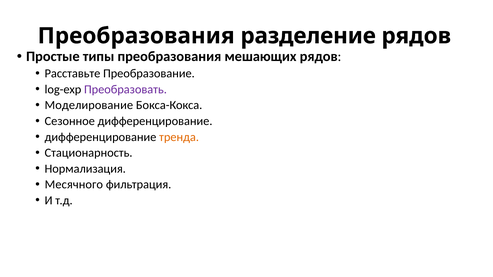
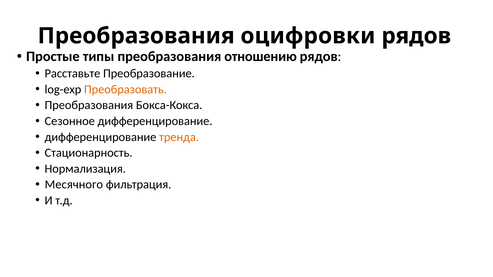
разделение: разделение -> оцифровки (308, 36)
мешающих: мешающих -> отношению (261, 57)
Преобразовать colour: purple -> orange (125, 90)
Моделирование: Моделирование -> Преобразования (89, 105)
